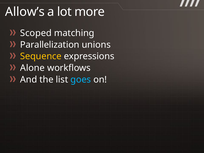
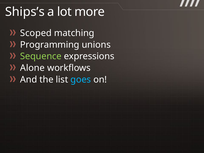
Allow’s: Allow’s -> Ships’s (25, 12)
Parallelization: Parallelization -> Programming (50, 45)
Sequence colour: yellow -> light green (41, 56)
